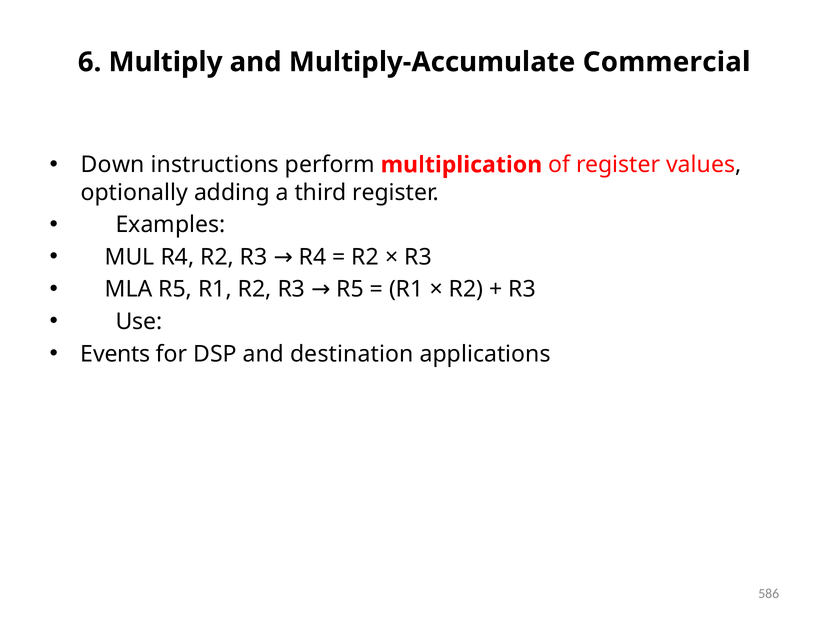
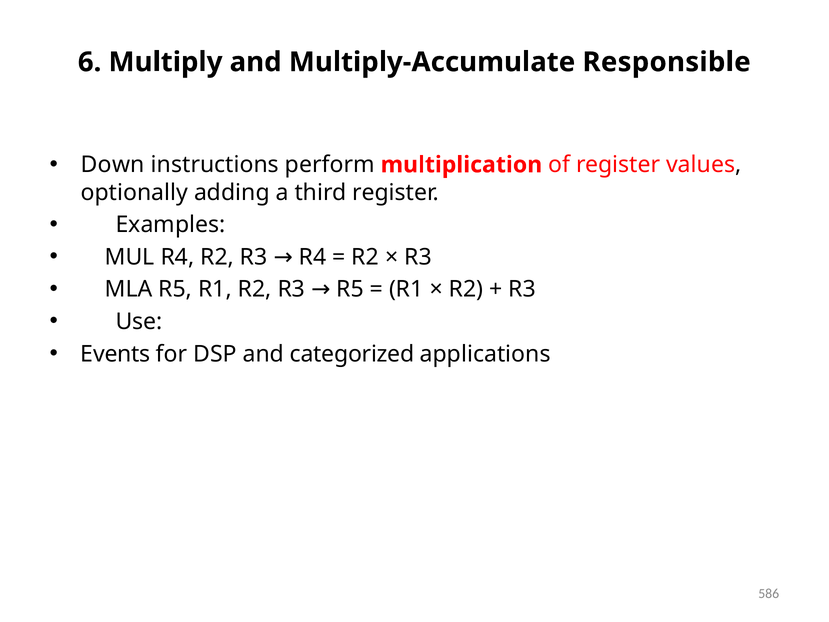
Commercial: Commercial -> Responsible (667, 62)
destination: destination -> categorized (352, 354)
